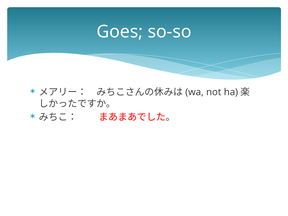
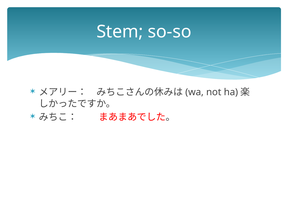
Goes: Goes -> Stem (120, 32)
